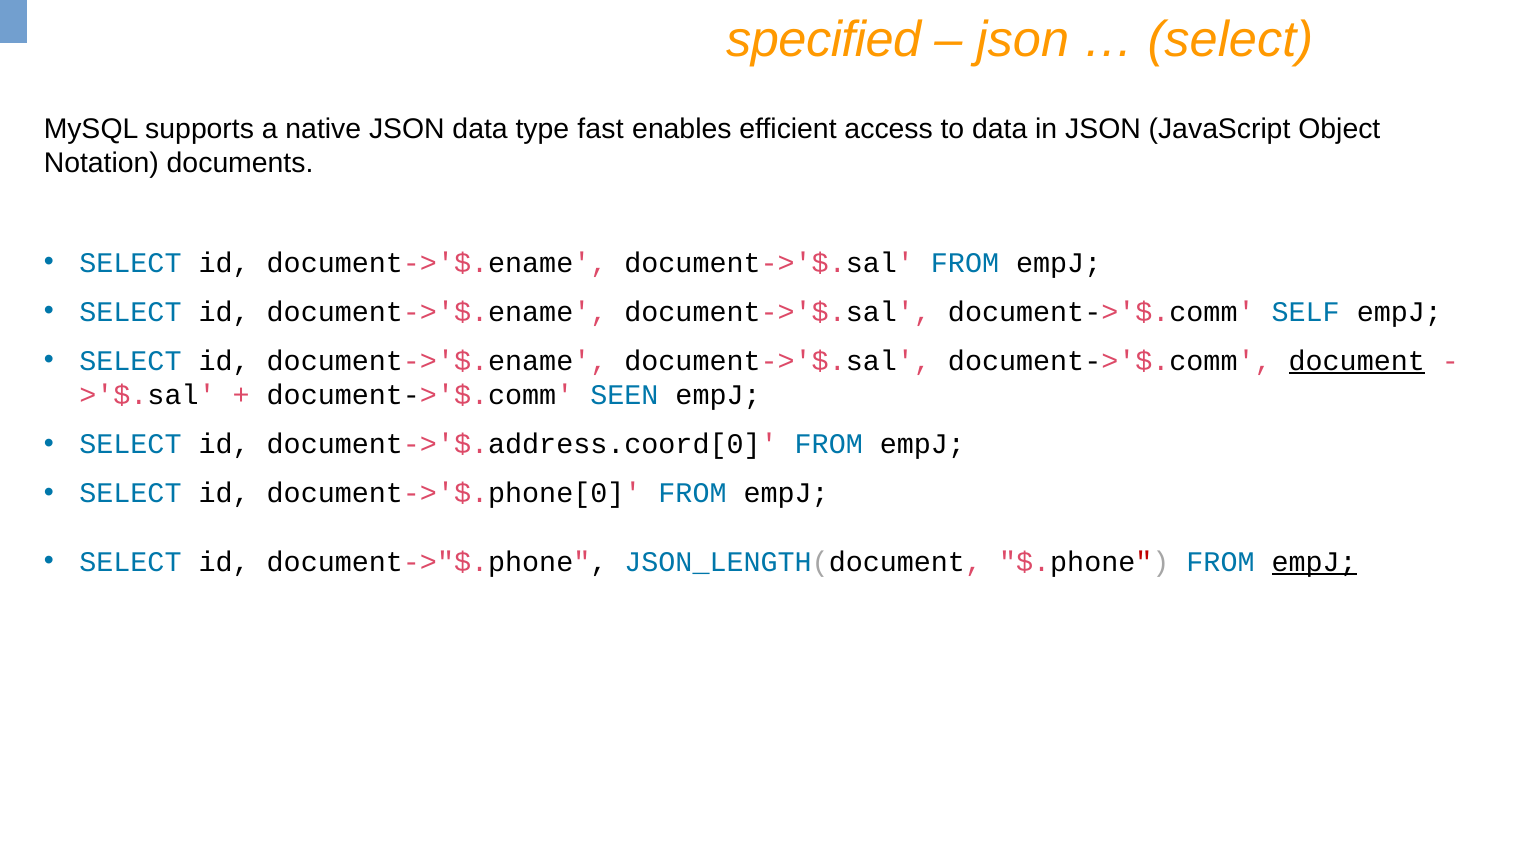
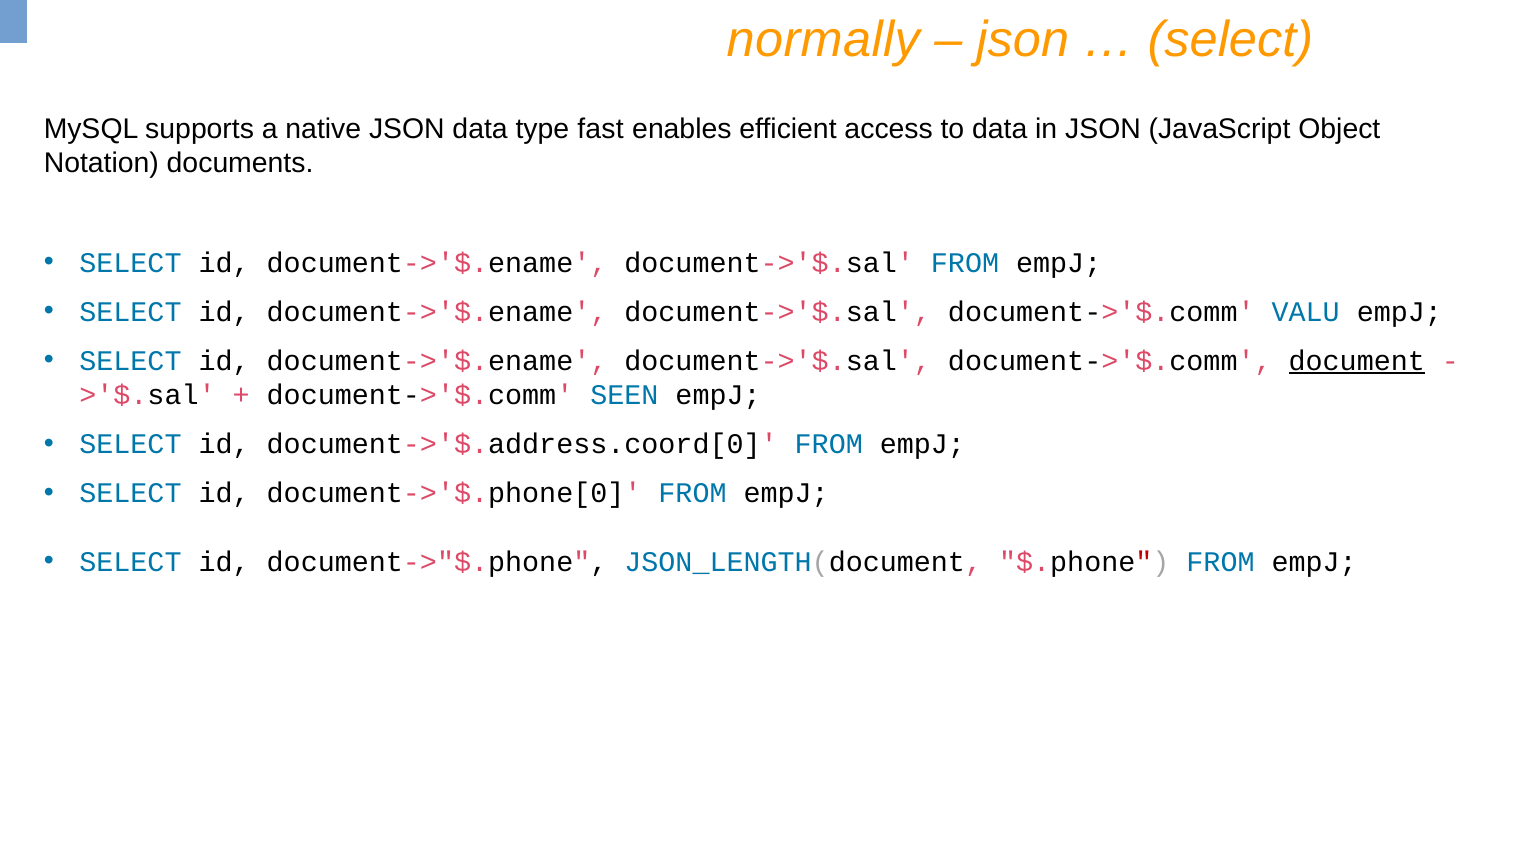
specified: specified -> normally (823, 39)
SELF: SELF -> VALU (1306, 312)
empJ underline: present -> none (1314, 562)
